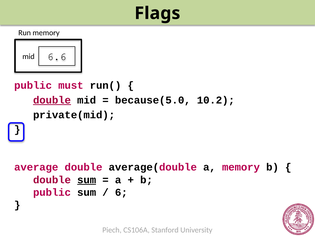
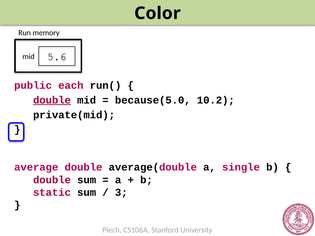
Flags: Flags -> Color (157, 13)
6.6: 6.6 -> 5.6 (57, 57)
must: must -> each (71, 86)
a memory: memory -> single (241, 167)
sum underline: present -> none (87, 180)
public: public -> static (52, 193)
6: 6 -> 3 (121, 193)
